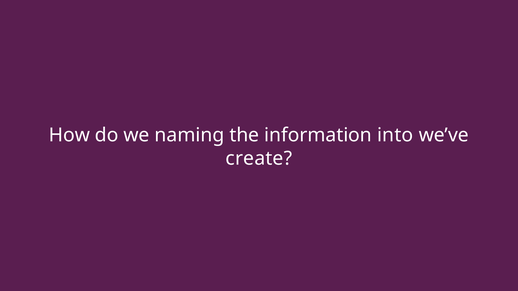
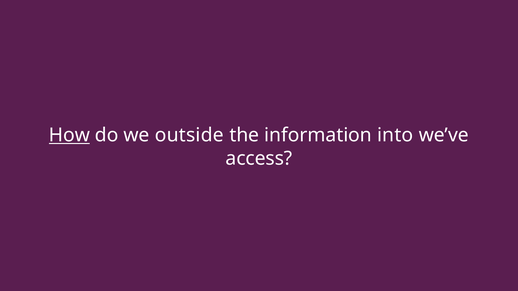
How underline: none -> present (69, 135)
naming: naming -> outside (189, 135)
create: create -> access (259, 159)
